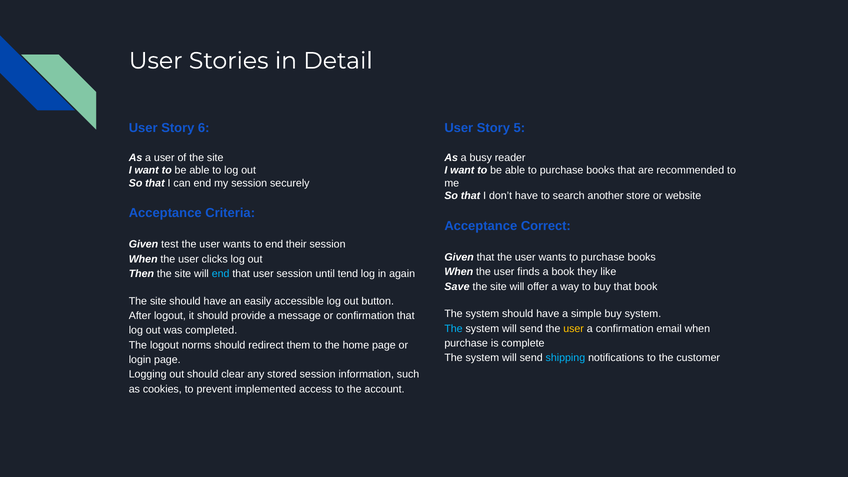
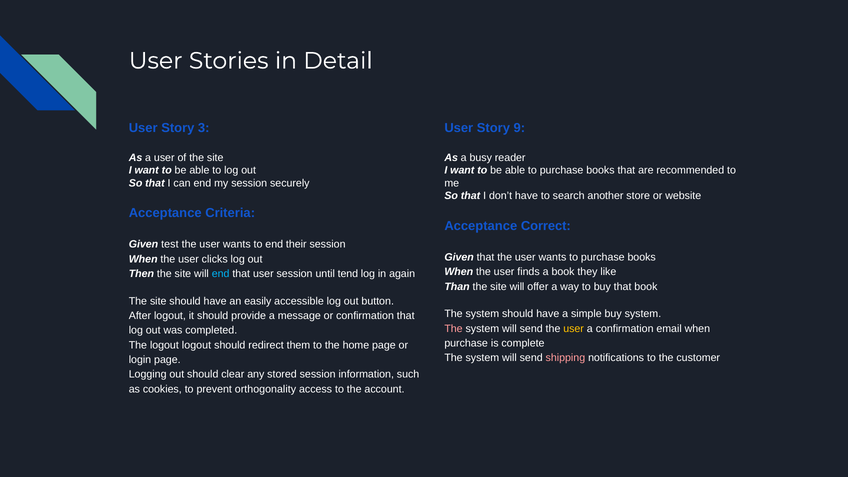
6: 6 -> 3 (204, 128)
5: 5 -> 9 (519, 128)
Save: Save -> Than (457, 287)
The colour: light blue -> pink (454, 329)
logout norms: norms -> logout (196, 345)
shipping colour: light blue -> pink (565, 358)
implemented: implemented -> orthogonality (265, 389)
